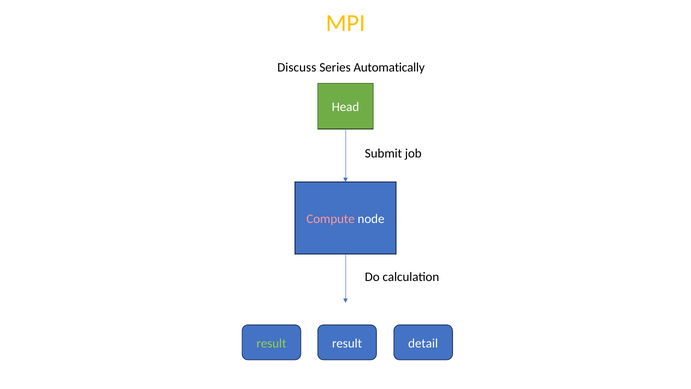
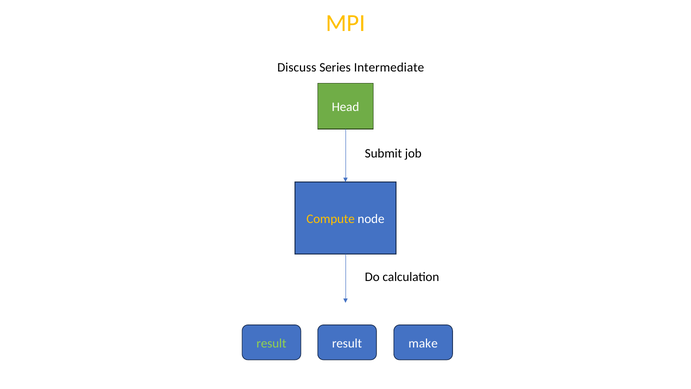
Automatically: Automatically -> Intermediate (389, 67)
Compute colour: pink -> yellow (331, 219)
detail: detail -> make (423, 343)
